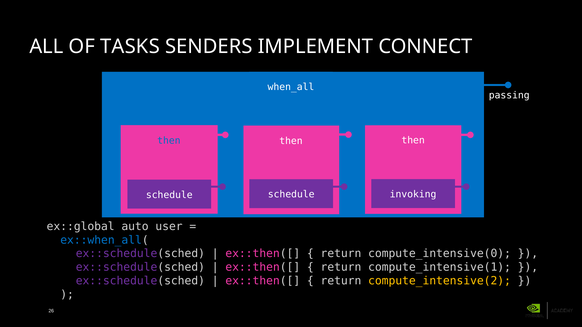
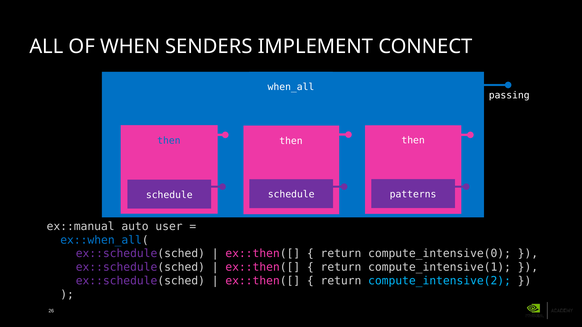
TASKS: TASKS -> WHEN (130, 46)
invoking: invoking -> patterns (413, 194)
ex::global: ex::global -> ex::manual (81, 227)
compute_intensive(2 colour: yellow -> light blue (440, 281)
